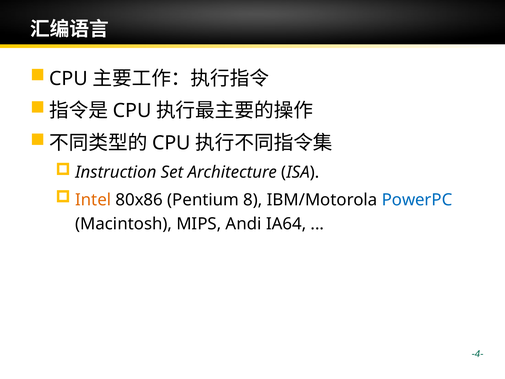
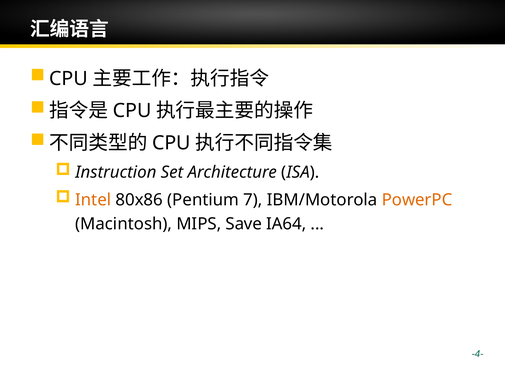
8: 8 -> 7 (253, 200)
PowerPC colour: blue -> orange (417, 200)
Andi: Andi -> Save (244, 224)
